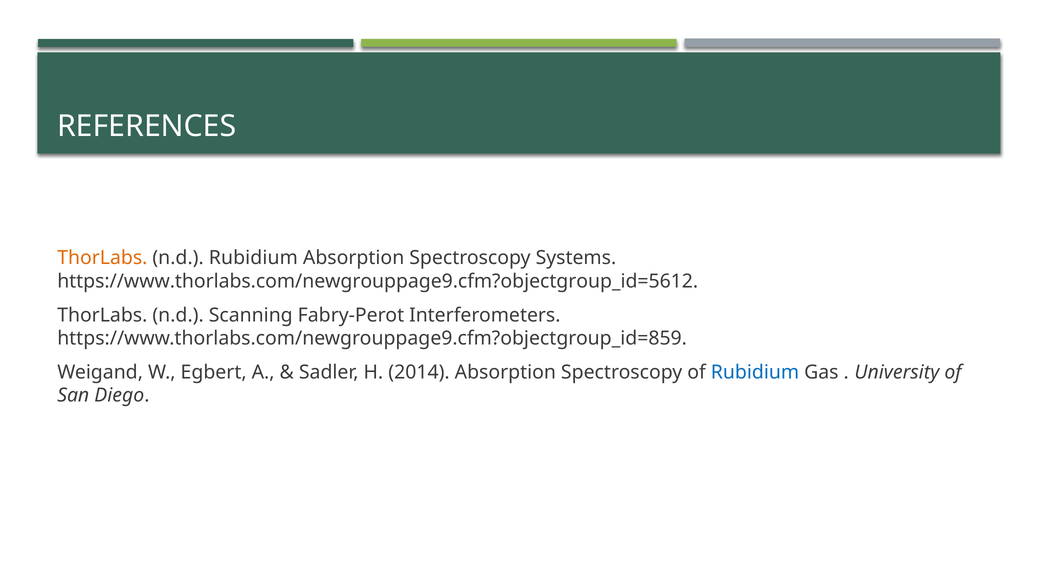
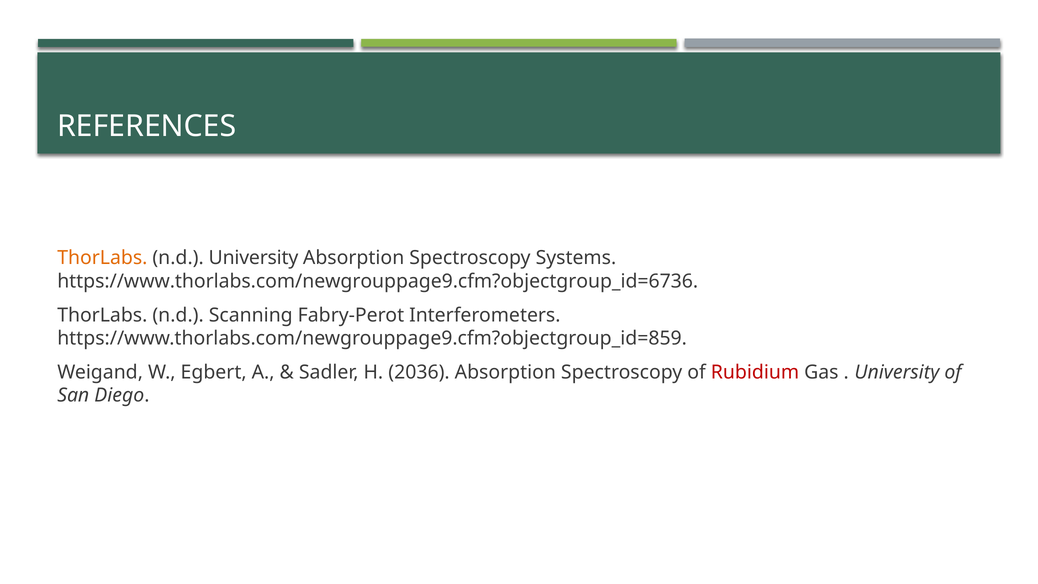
n.d Rubidium: Rubidium -> University (253, 258)
https://www.thorlabs.com/newgrouppage9.cfm?objectgroup_id=5612: https://www.thorlabs.com/newgrouppage9.cfm?objectgroup_id=5612 -> https://www.thorlabs.com/newgrouppage9.cfm?objectgroup_id=6736 (378, 281)
2014: 2014 -> 2036 (419, 372)
Rubidium colour: blue -> red (755, 372)
